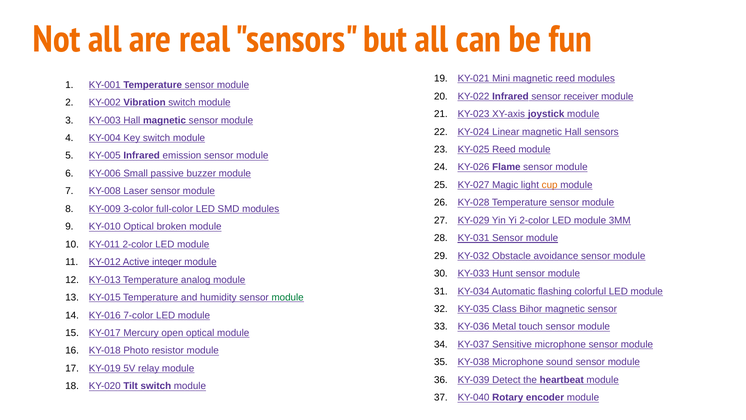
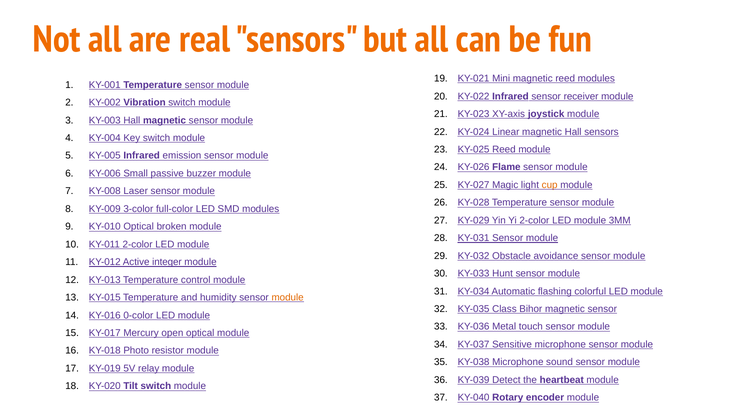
analog: analog -> control (196, 280)
module colour: green -> orange (288, 297)
7-color: 7-color -> 0-color (138, 315)
